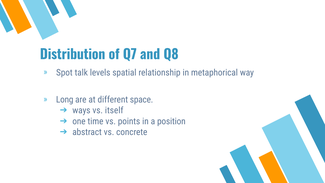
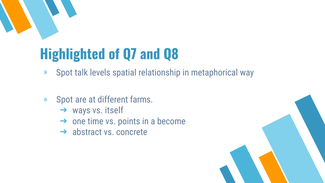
Distribution: Distribution -> Highlighted (72, 55)
Long: Long -> Spot (65, 100)
space: space -> farms (142, 100)
position: position -> become (171, 121)
